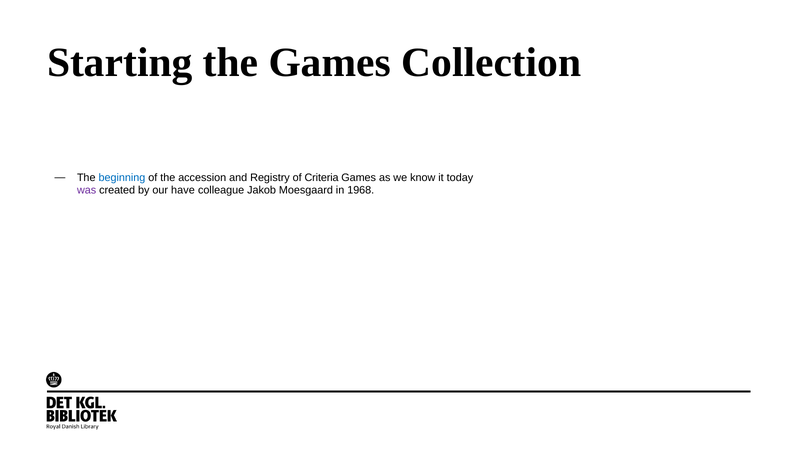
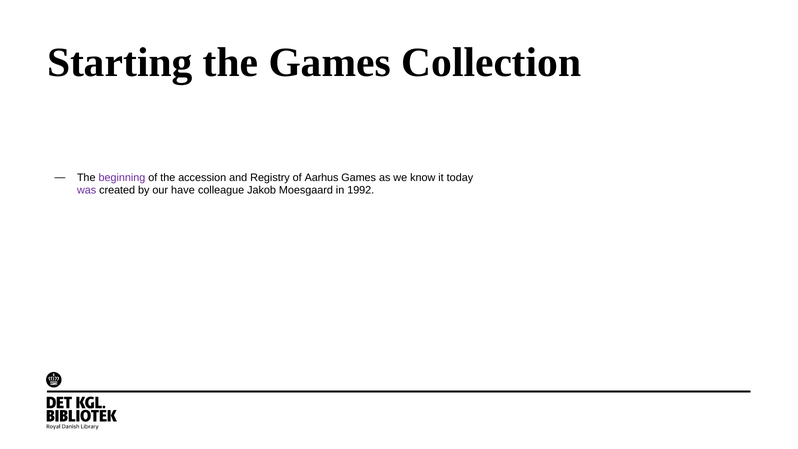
beginning colour: blue -> purple (122, 177)
Criteria: Criteria -> Aarhus (322, 177)
1968: 1968 -> 1992 (361, 190)
